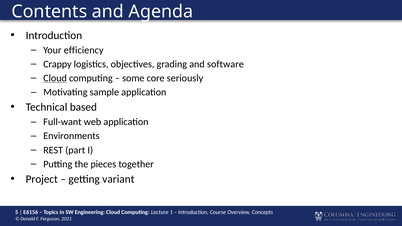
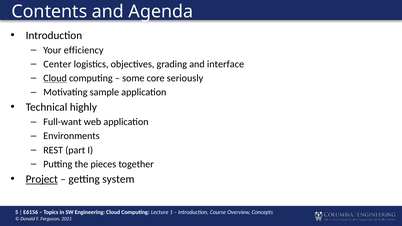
Crappy: Crappy -> Center (57, 64)
software: software -> interface (226, 64)
based: based -> highly (83, 107)
Project underline: none -> present (42, 179)
variant: variant -> system (118, 179)
